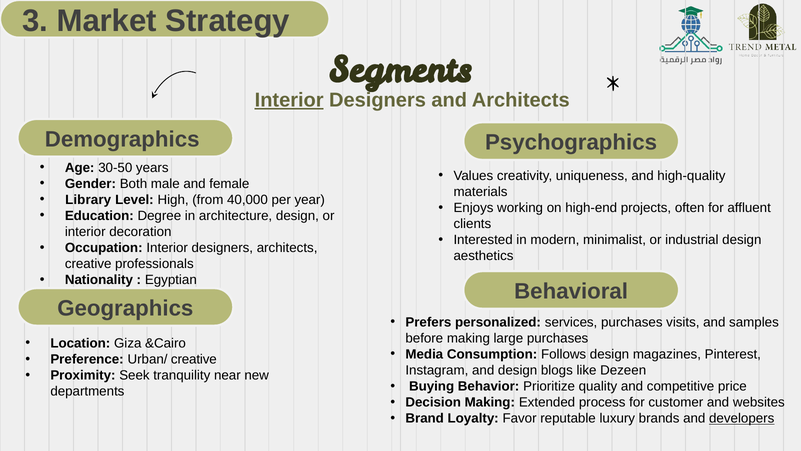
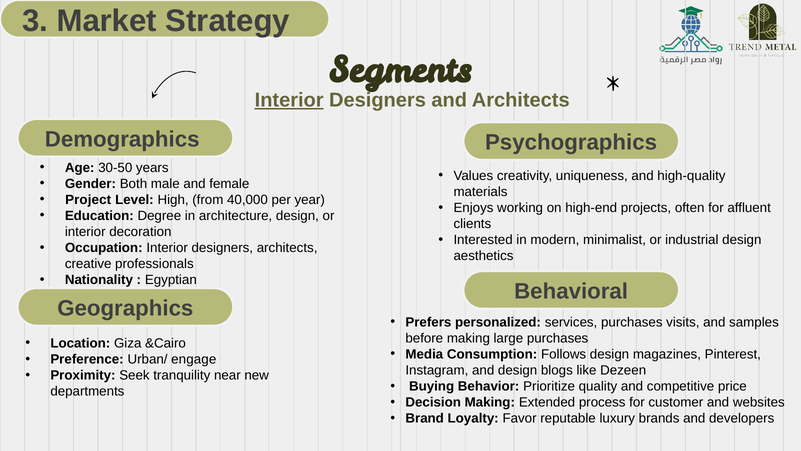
Library: Library -> Project (88, 200)
Urban/ creative: creative -> engage (194, 359)
developers underline: present -> none (742, 418)
